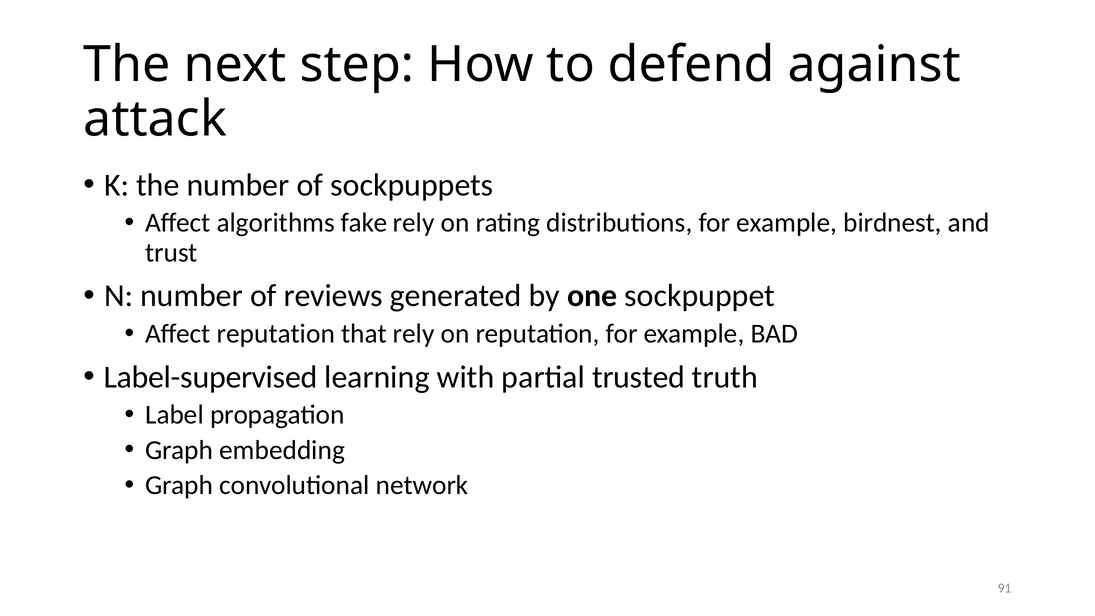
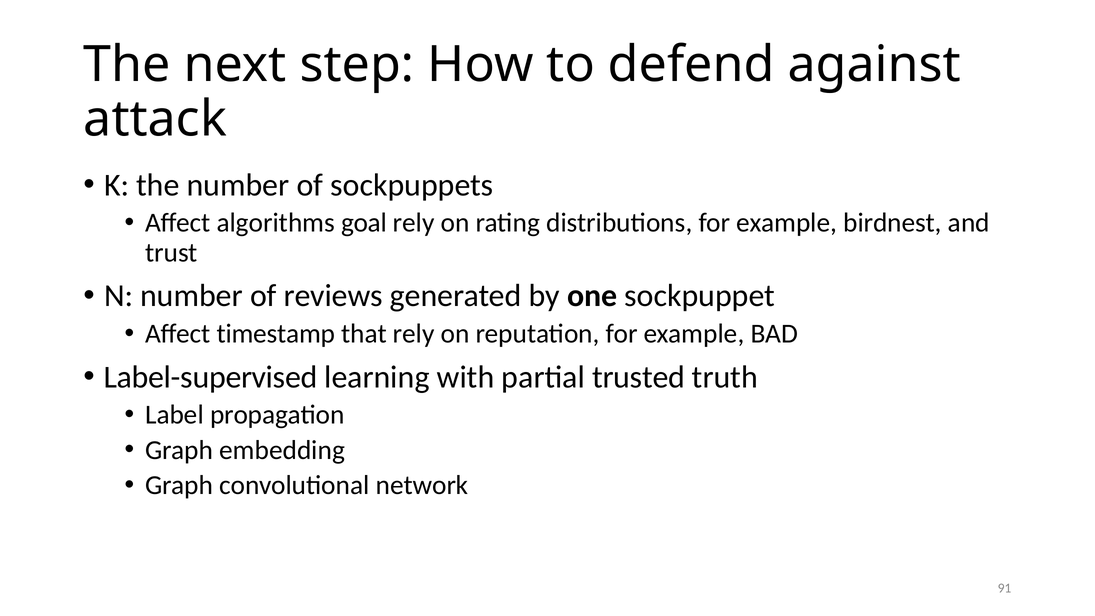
fake: fake -> goal (364, 223)
Affect reputation: reputation -> timestamp (276, 334)
